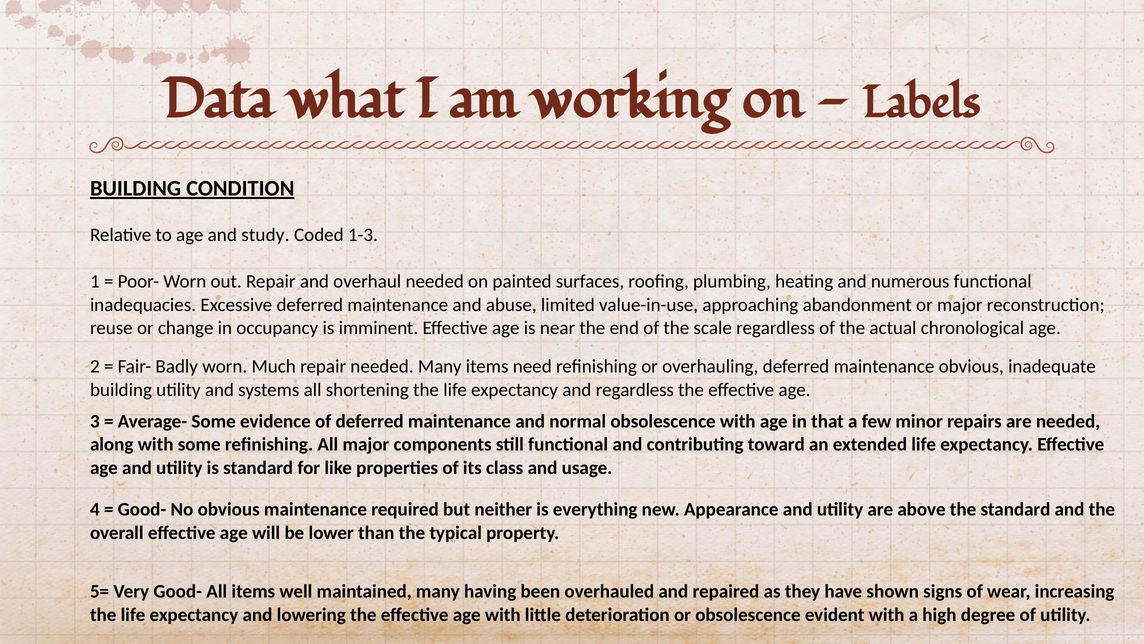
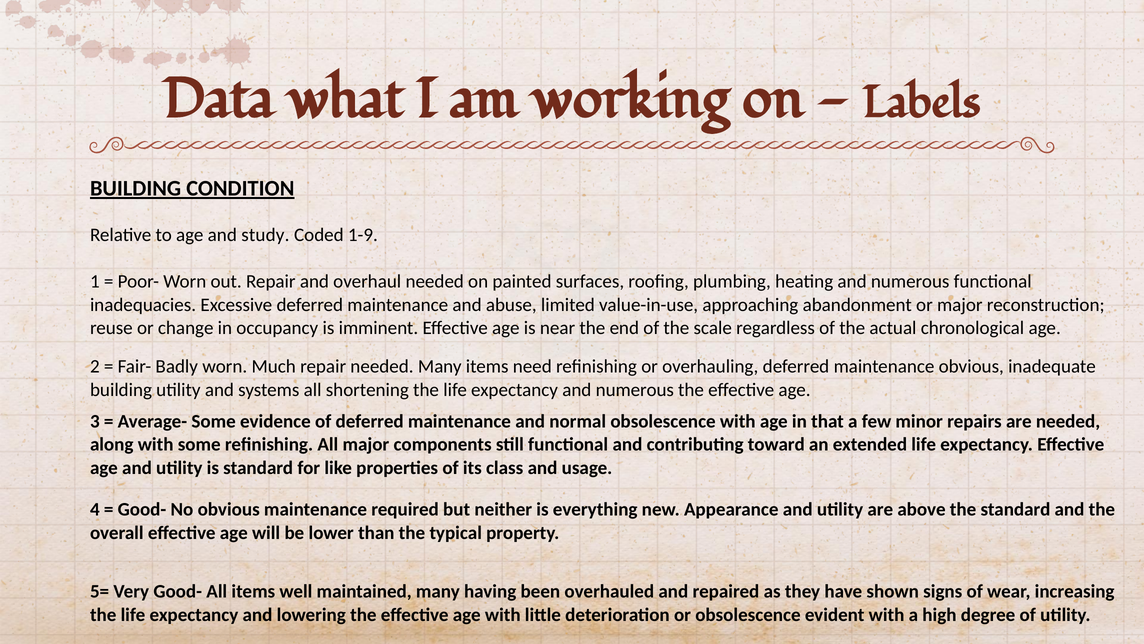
1-3: 1-3 -> 1-9 (363, 235)
expectancy and regardless: regardless -> numerous (635, 390)
